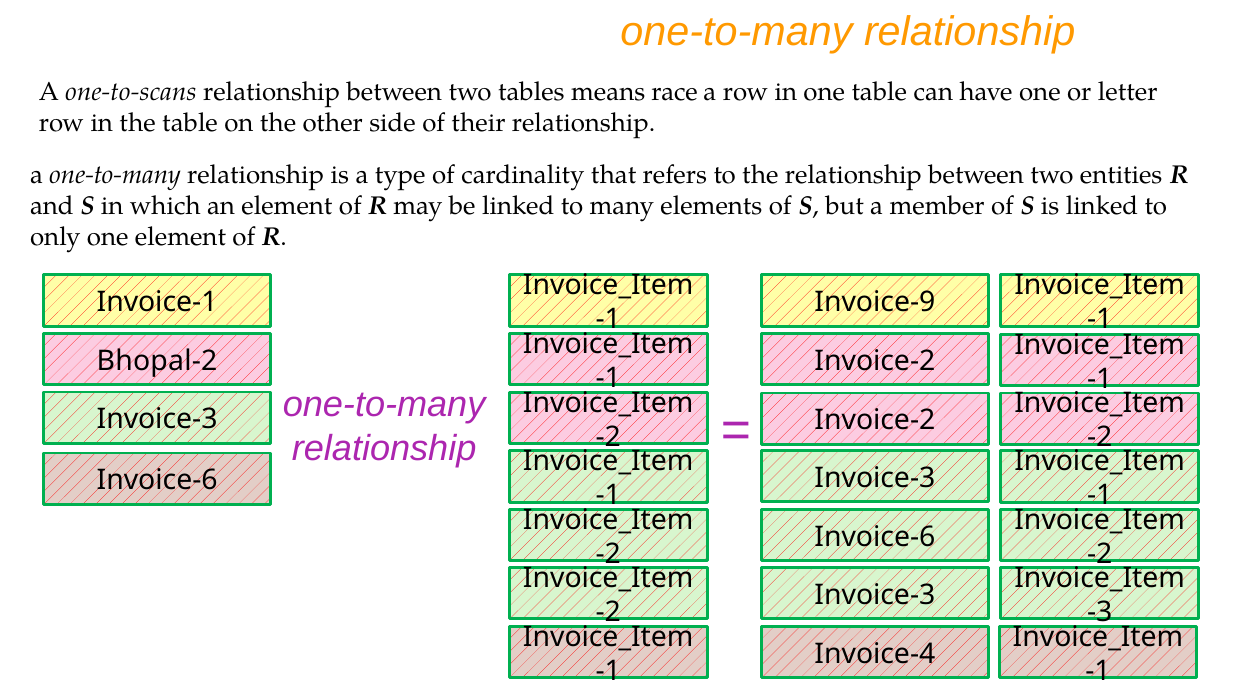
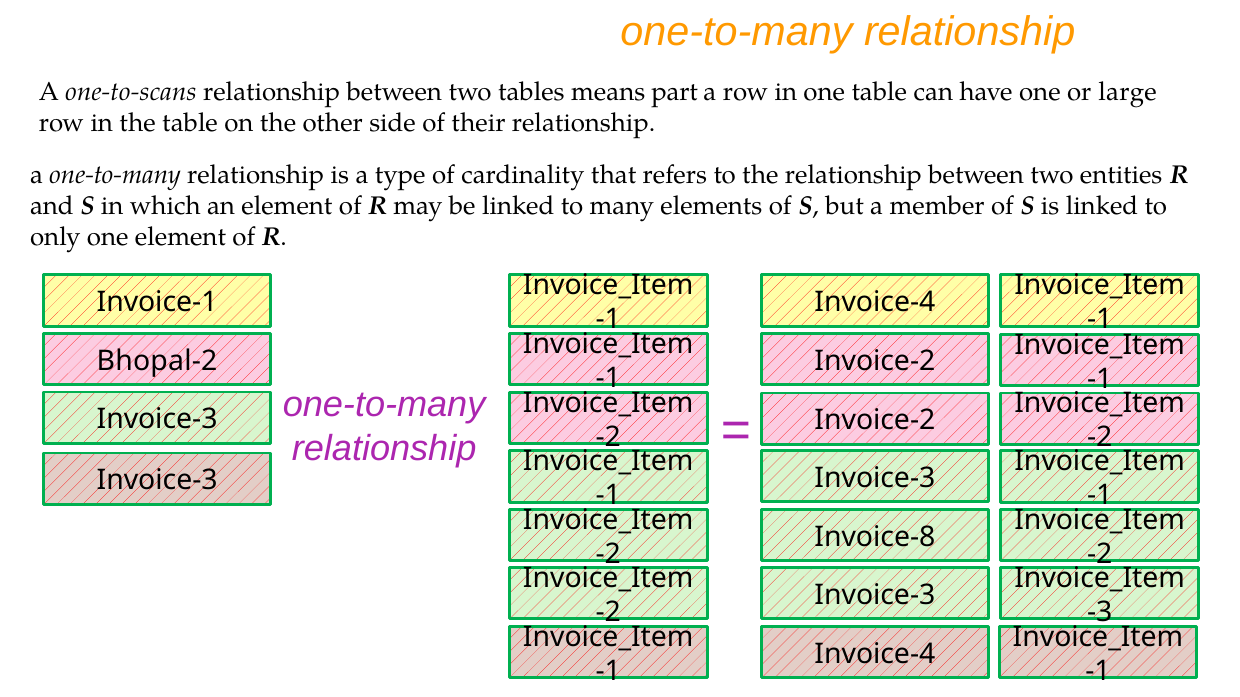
race: race -> part (675, 92)
letter: letter -> large (1128, 92)
Invoice-9: Invoice-9 -> Invoice-4 (875, 303)
Invoice-6: Invoice-6 -> Invoice-3 (157, 481)
Invoice-6: Invoice-6 -> Invoice-8 (875, 537)
